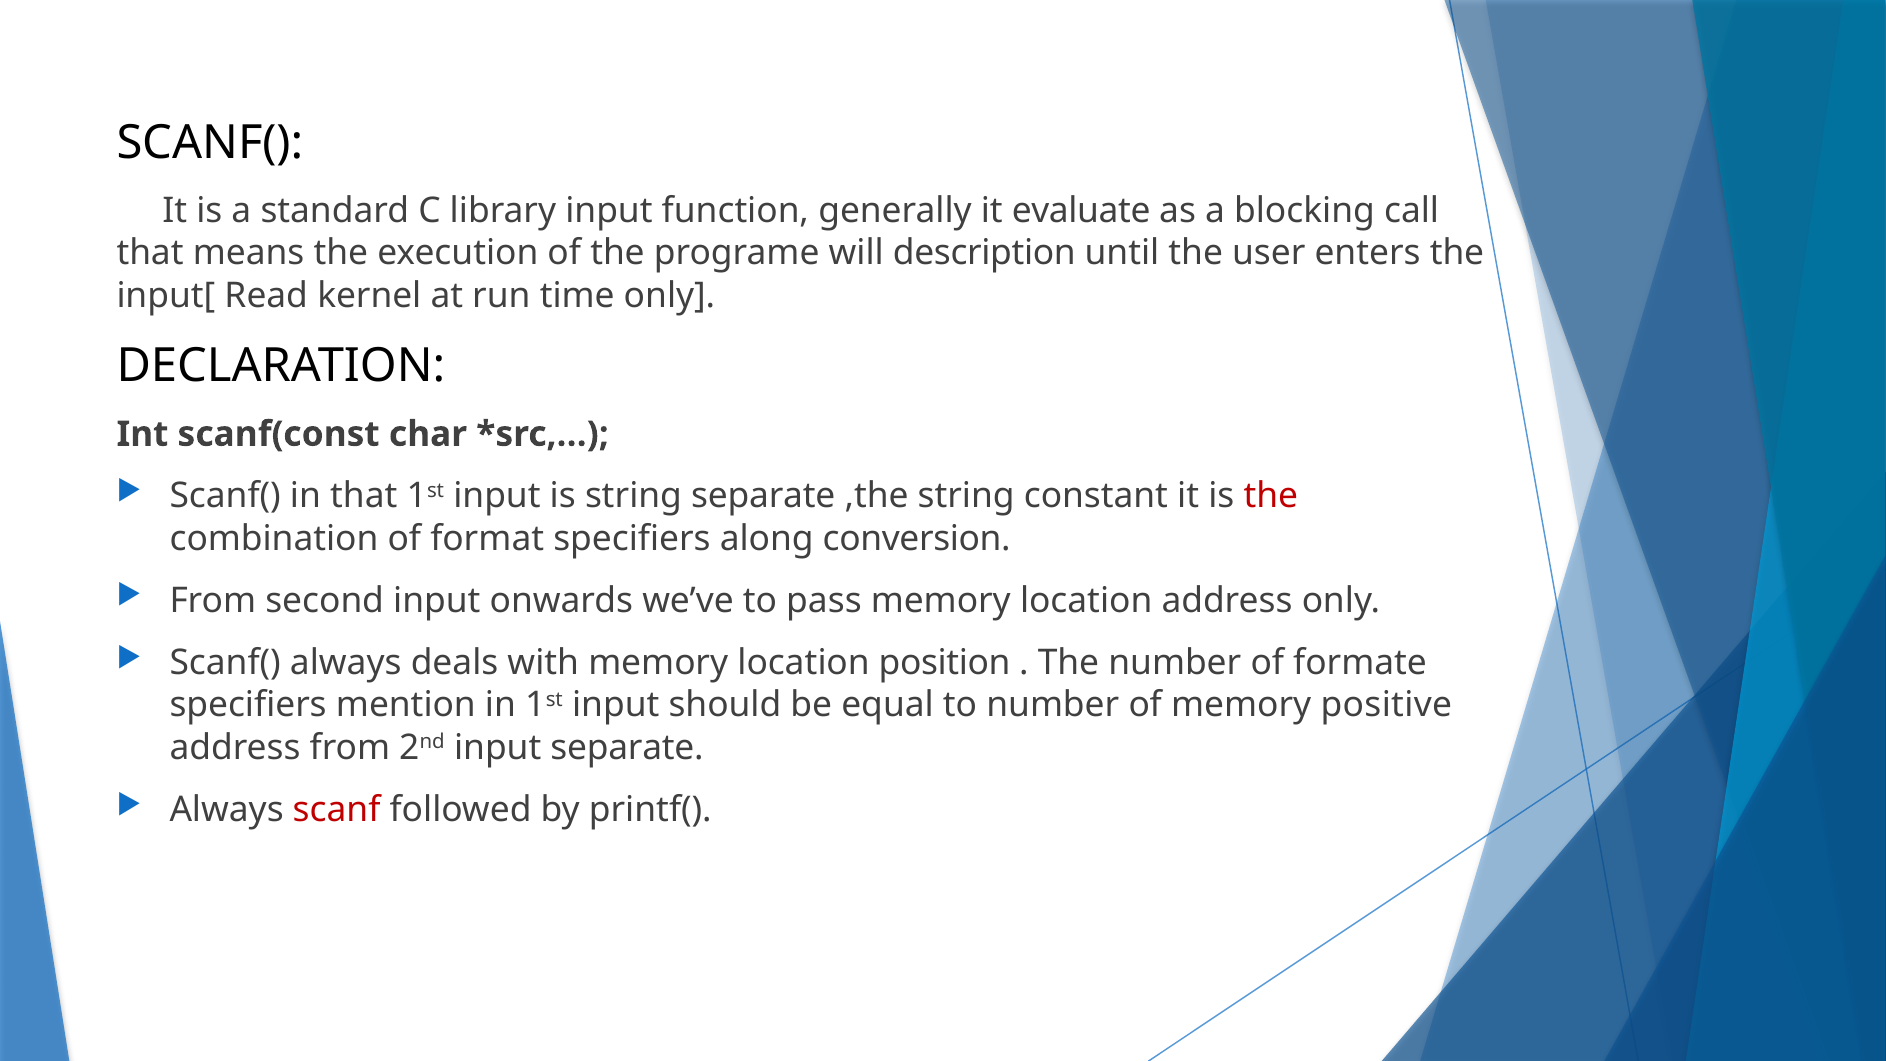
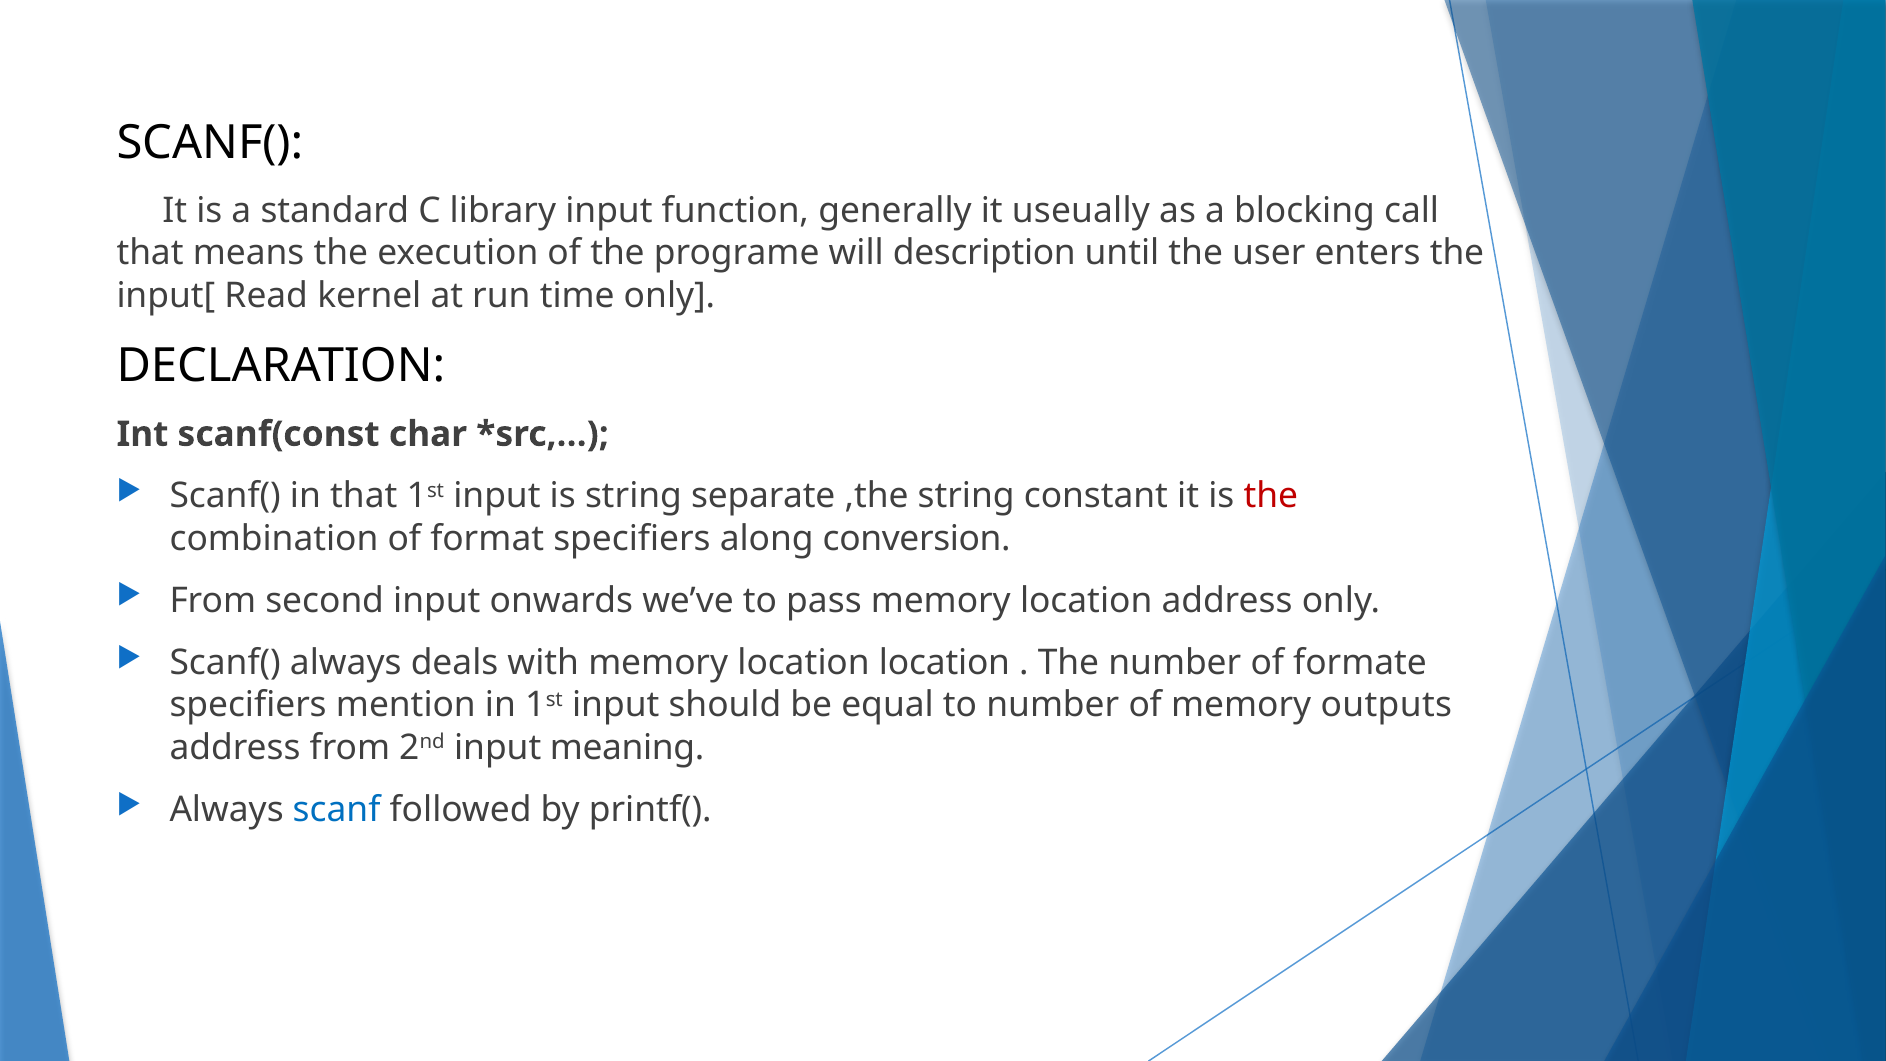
evaluate: evaluate -> useually (1081, 211)
location position: position -> location (945, 663)
positive: positive -> outputs (1386, 705)
input separate: separate -> meaning (627, 748)
scanf colour: red -> blue (337, 810)
